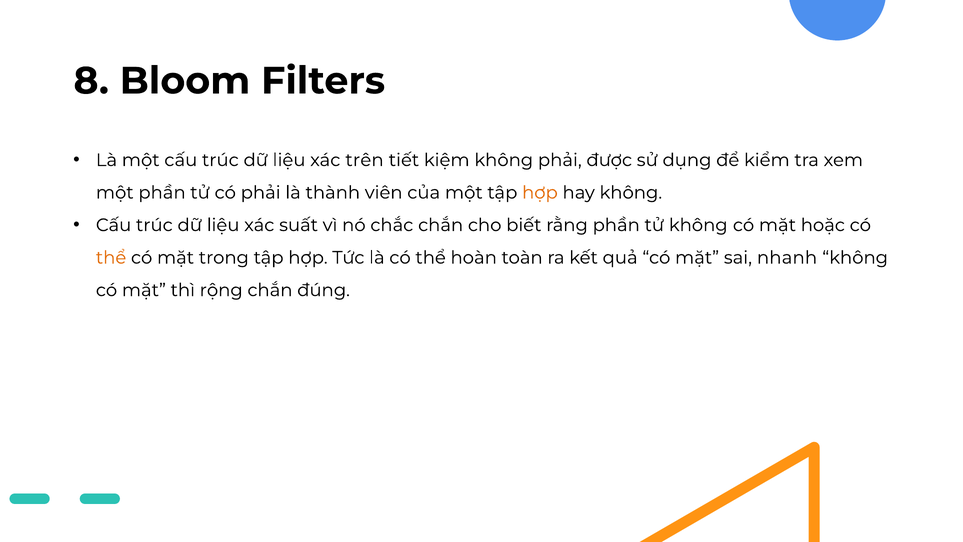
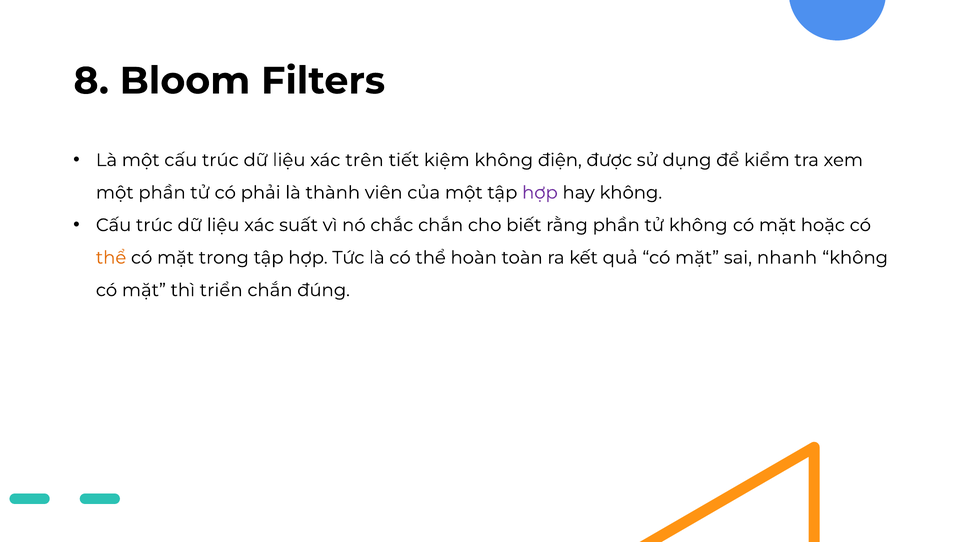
không phải: phải -> điện (560, 160)
hợp colour: orange -> purple (540, 193)
rộng: rộng -> triển (221, 290)
